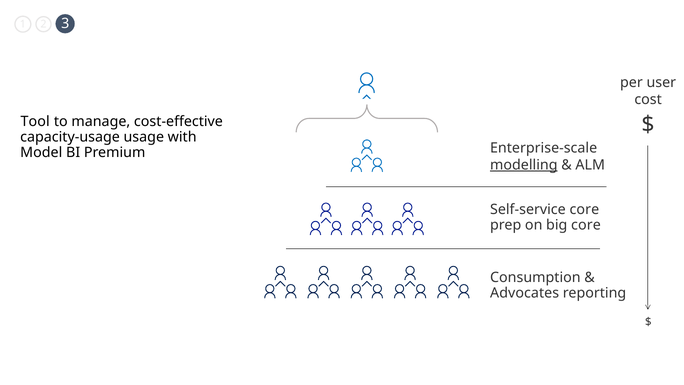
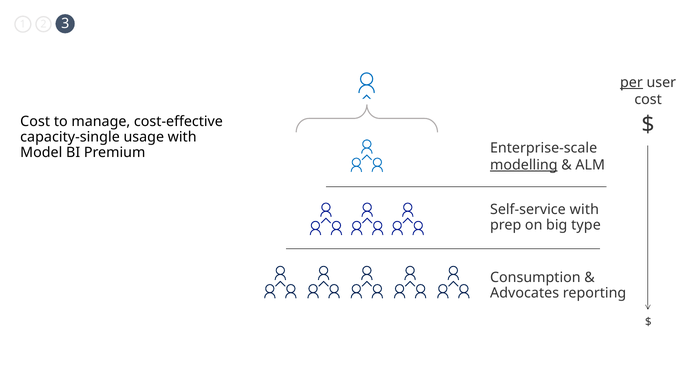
per underline: none -> present (631, 82)
Tool: Tool -> Cost (35, 122)
capacity-usage: capacity-usage -> capacity-single (70, 137)
Self-service core: core -> with (584, 210)
big core: core -> type (586, 225)
